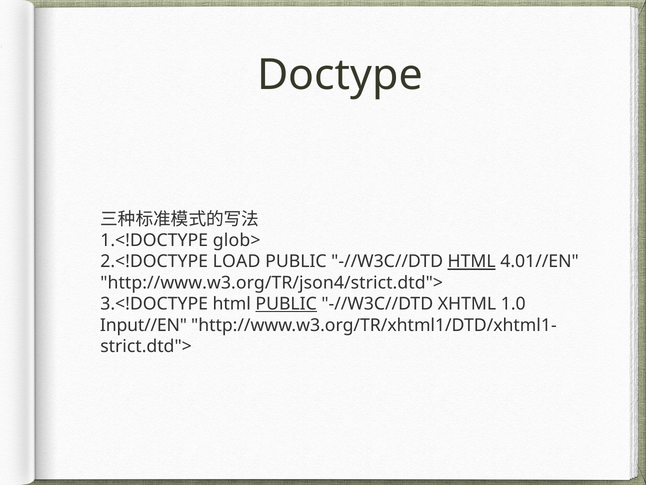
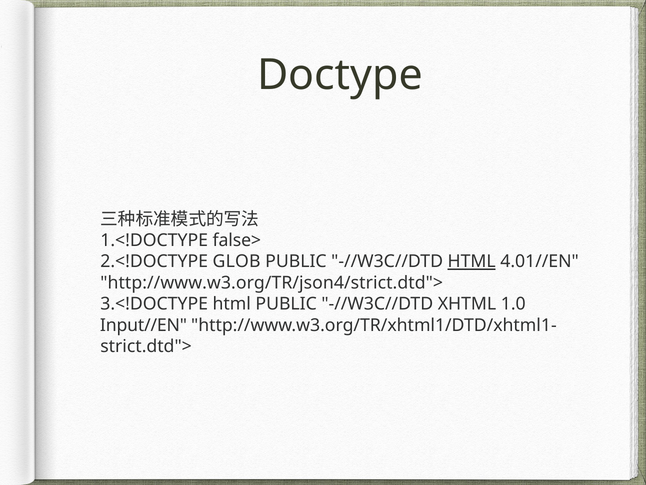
glob>: glob> -> false> (237, 240)
LOAD: LOAD -> GLOB (237, 261)
PUBLIC underline: present -> none (286, 304)
